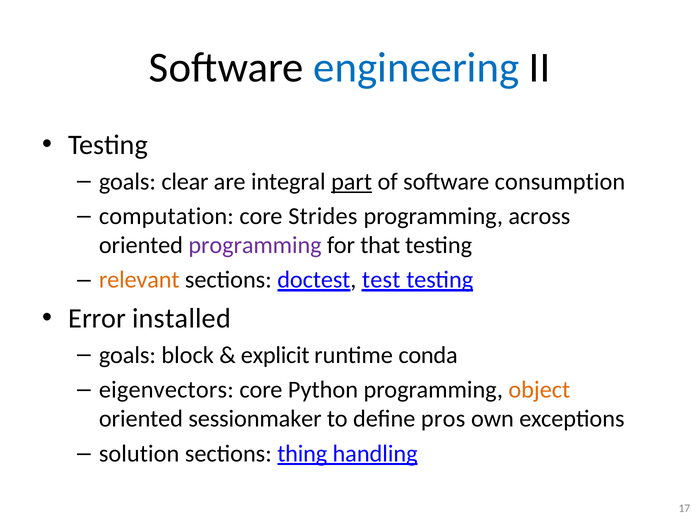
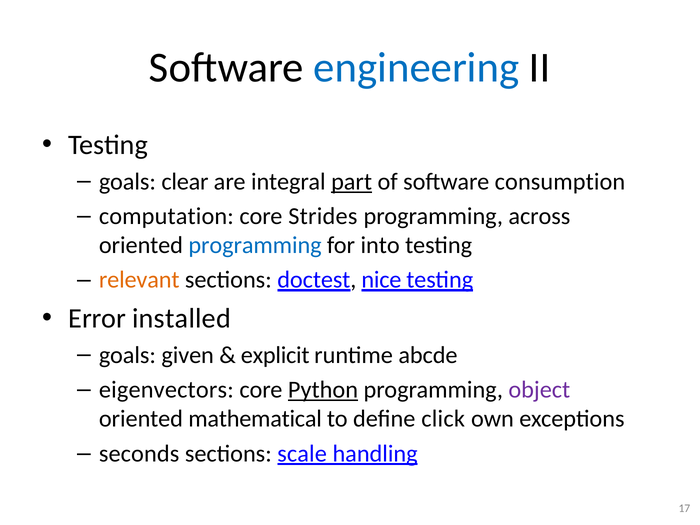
programming colour: purple -> blue (255, 245)
that: that -> into (380, 245)
test: test -> nice (381, 280)
block: block -> given (188, 355)
conda: conda -> abcde (428, 355)
Python underline: none -> present (323, 390)
object colour: orange -> purple (539, 390)
sessionmaker: sessionmaker -> mathematical (255, 419)
pros: pros -> click (443, 419)
solution: solution -> seconds (139, 454)
thing: thing -> scale (302, 454)
